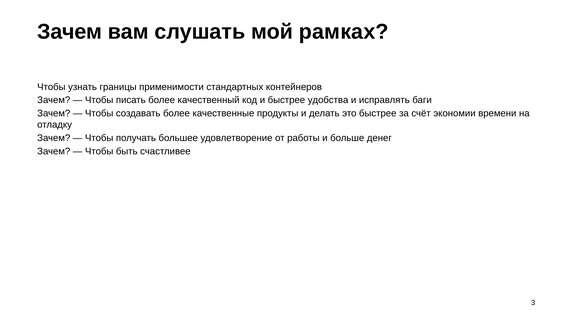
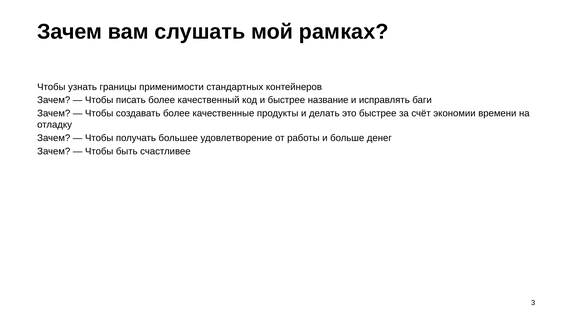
удобства: удобства -> название (328, 100)
